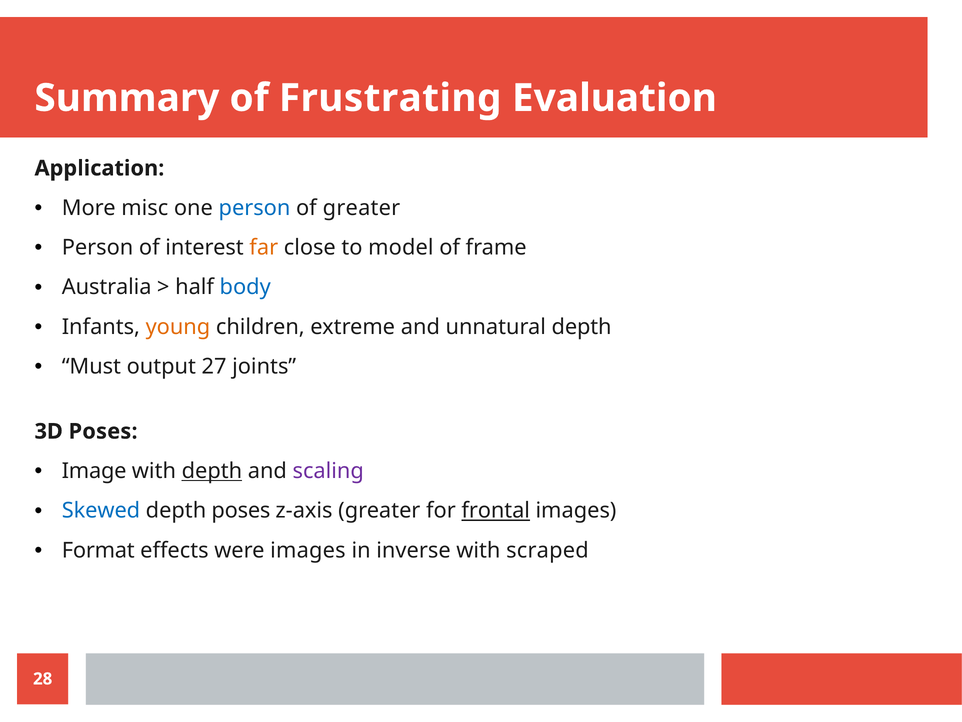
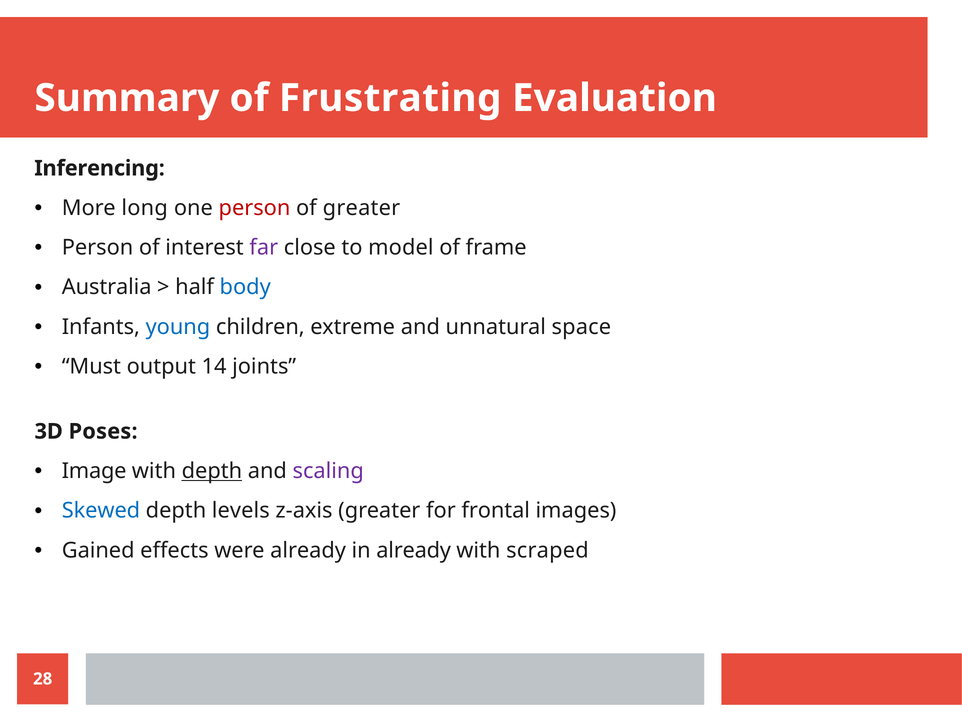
Application: Application -> Inferencing (100, 168)
misc: misc -> long (145, 208)
person colour: blue -> red (254, 208)
far colour: orange -> purple (264, 247)
young colour: orange -> blue (178, 327)
unnatural depth: depth -> space (581, 327)
27: 27 -> 14 (214, 366)
depth poses: poses -> levels (241, 510)
frontal underline: present -> none (496, 510)
Format: Format -> Gained (98, 550)
were images: images -> already (308, 550)
in inverse: inverse -> already (414, 550)
